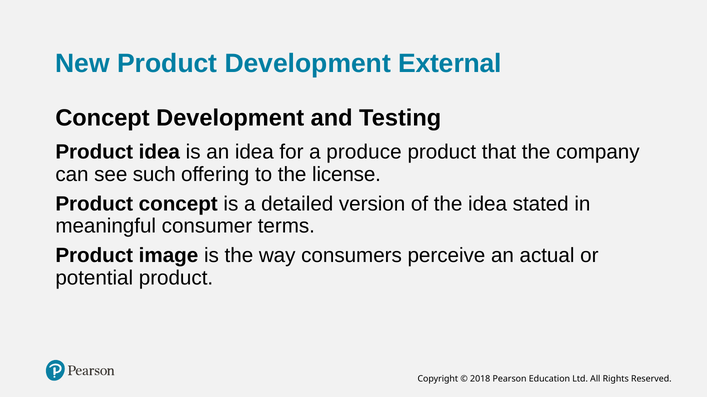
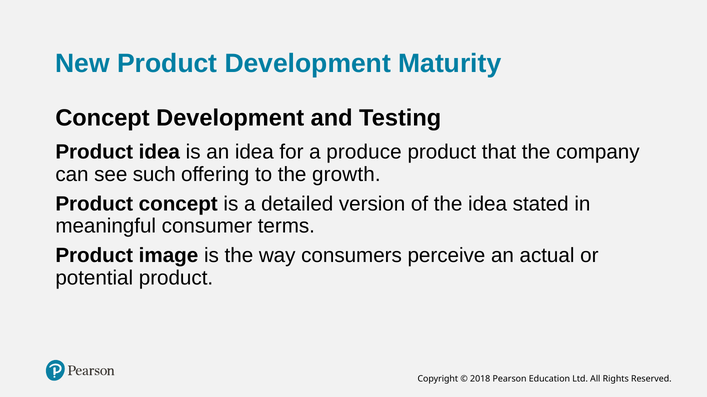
External: External -> Maturity (450, 64)
license: license -> growth (346, 175)
